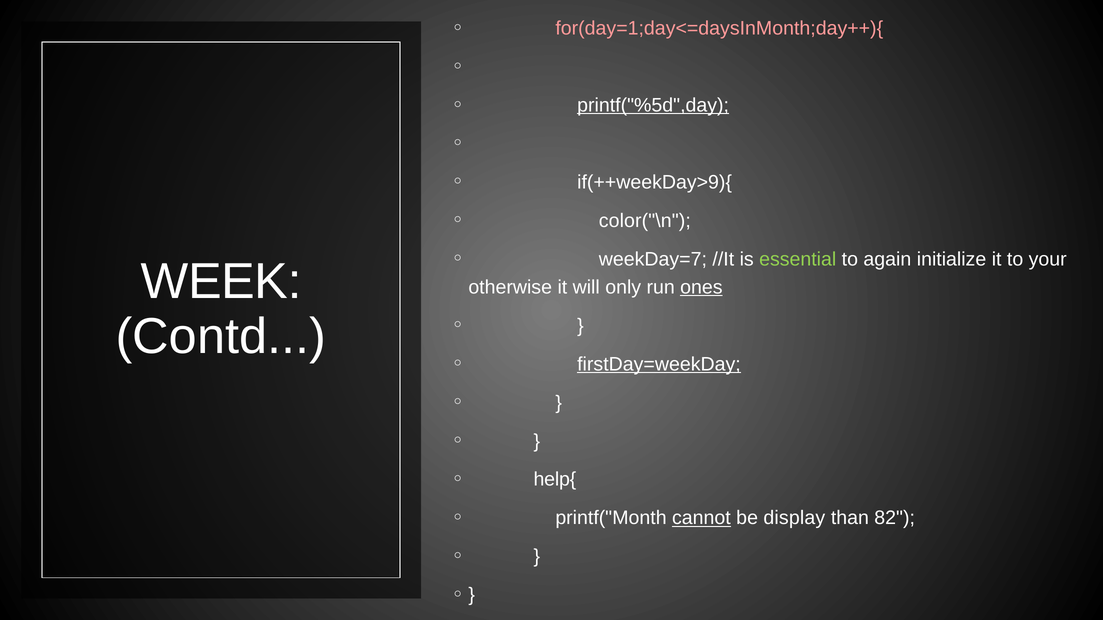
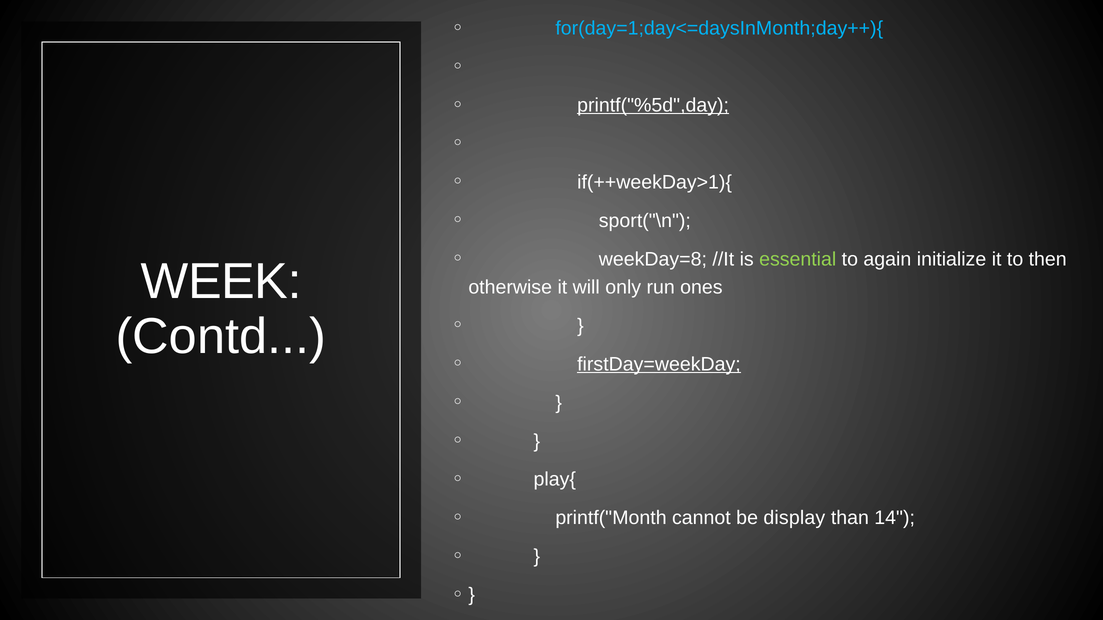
for(day=1;day<=daysInMonth;day++){ colour: pink -> light blue (719, 28)
if(++weekDay>9){: if(++weekDay>9){ -> if(++weekDay>1){ (655, 182)
color("\n: color("\n -> sport("\n (645, 221)
weekDay=7: weekDay=7 -> weekDay=8 (653, 259)
your: your -> then (1048, 259)
ones underline: present -> none (701, 287)
help{: help{ -> play{ (555, 480)
cannot underline: present -> none (701, 518)
82: 82 -> 14 (895, 518)
